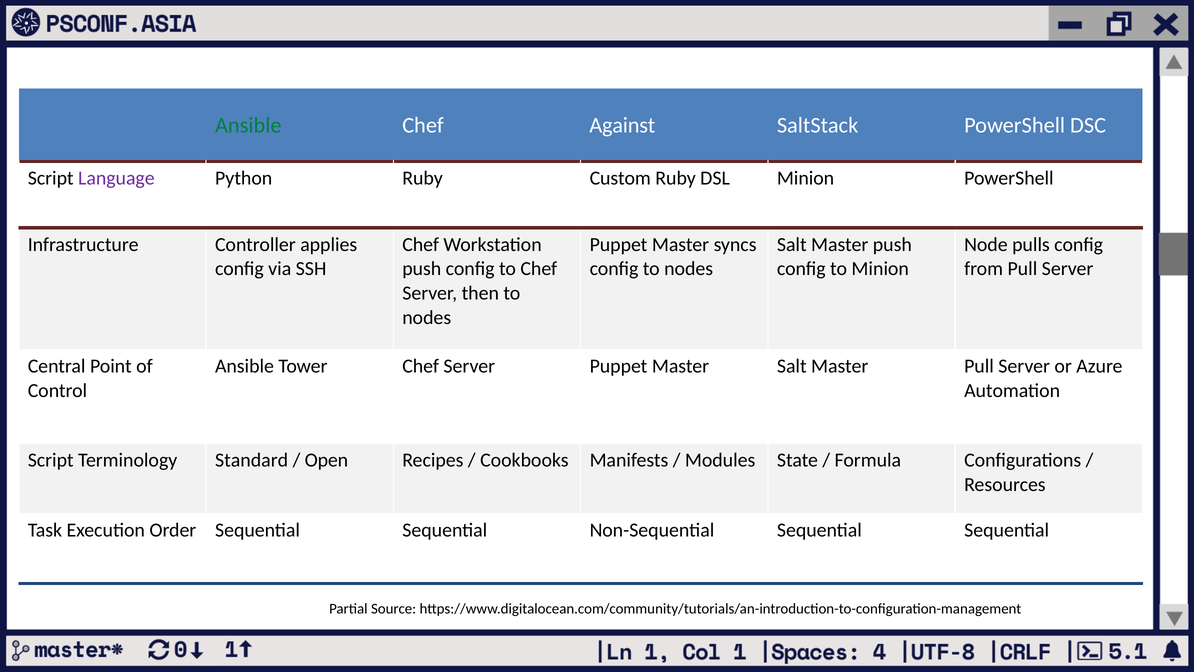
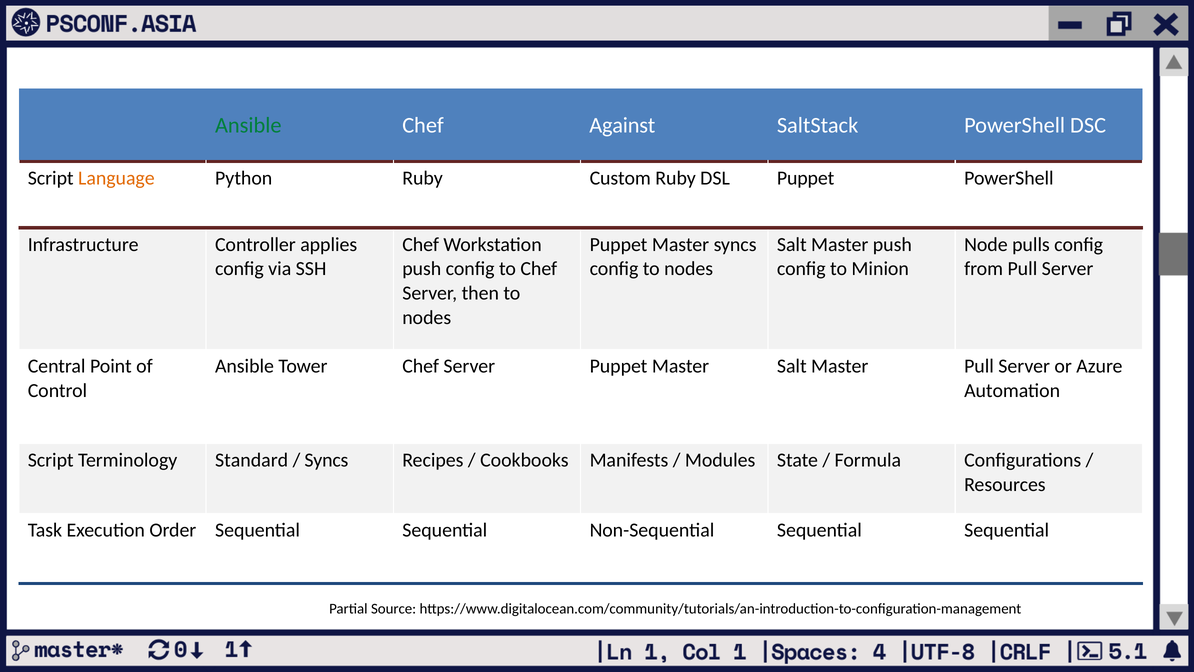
Language colour: purple -> orange (116, 178)
DSL Minion: Minion -> Puppet (806, 178)
Open: Open -> Syncs (326, 460)
